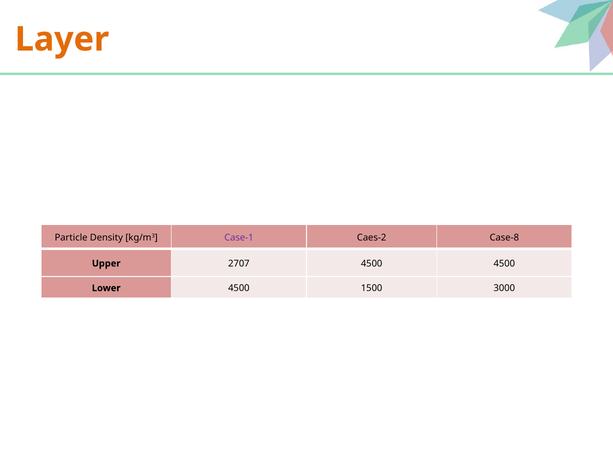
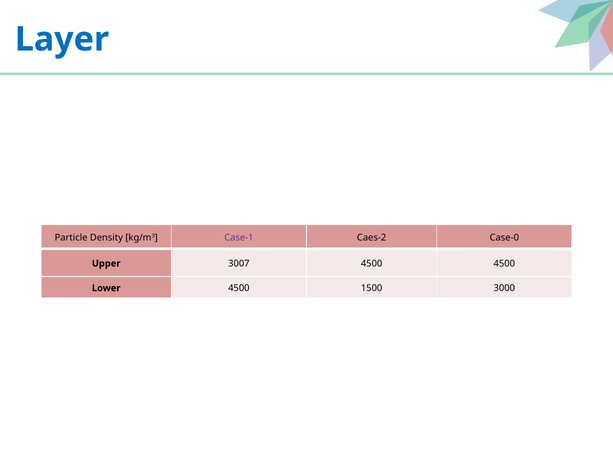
Layer colour: orange -> blue (62, 39)
Case-8: Case-8 -> Case-0 (504, 238)
2707: 2707 -> 3007 (239, 264)
